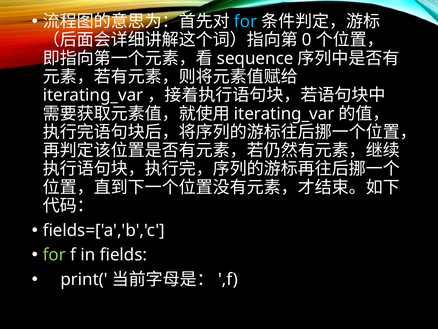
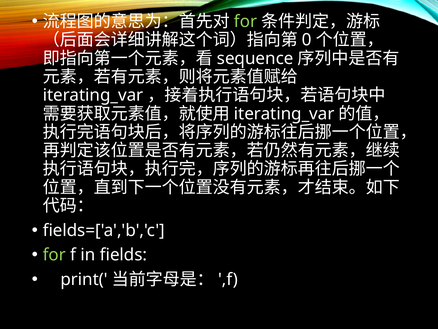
for colour: light blue -> light green (245, 22)
